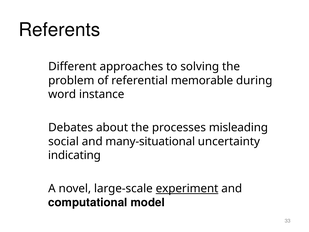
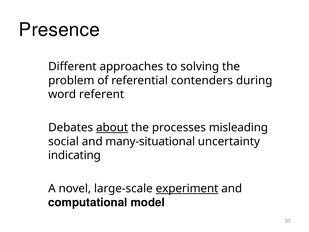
Referents: Referents -> Presence (59, 30)
memorable: memorable -> contenders (202, 80)
instance: instance -> referent (102, 94)
about underline: none -> present (112, 127)
